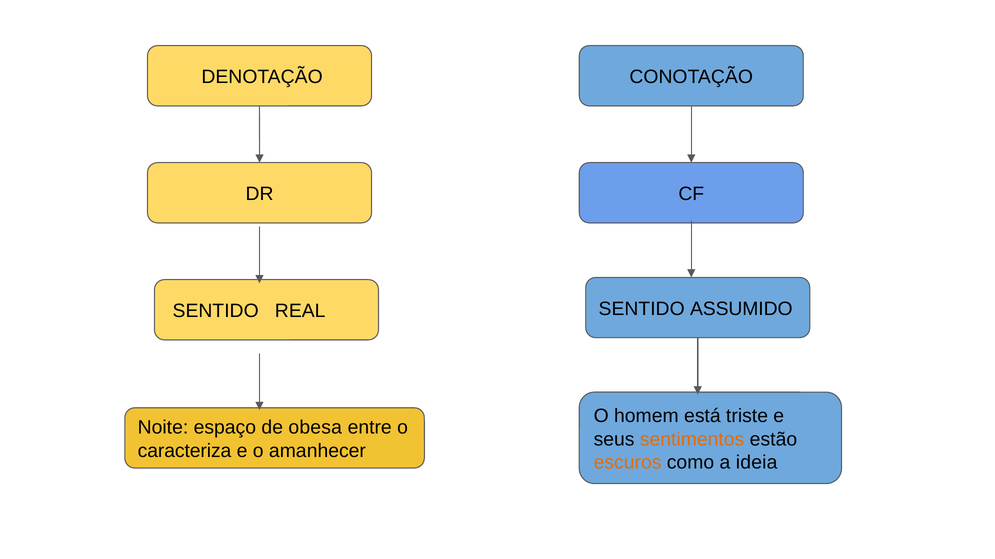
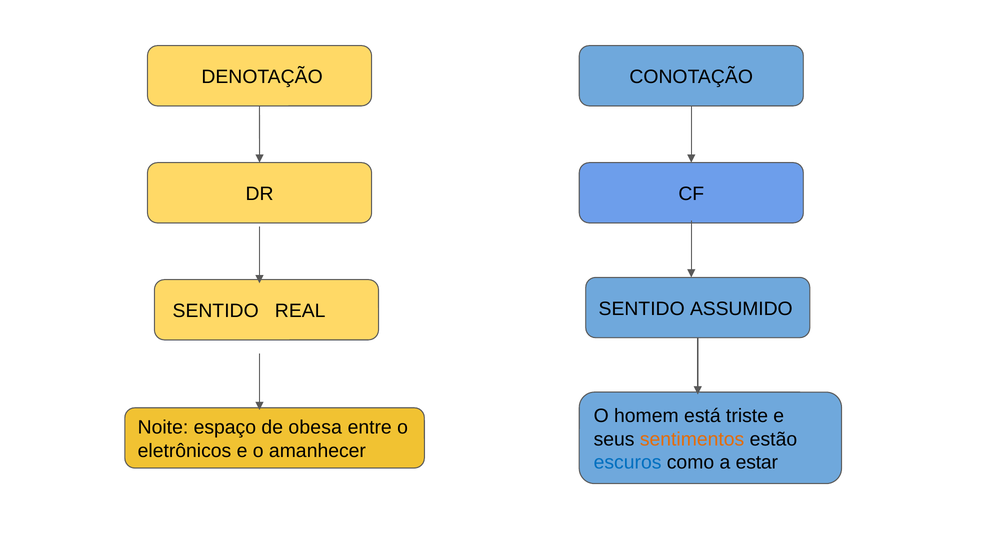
caracteriza: caracteriza -> eletrônicos (184, 451)
escuros colour: orange -> blue (628, 463)
ideia: ideia -> estar (757, 463)
